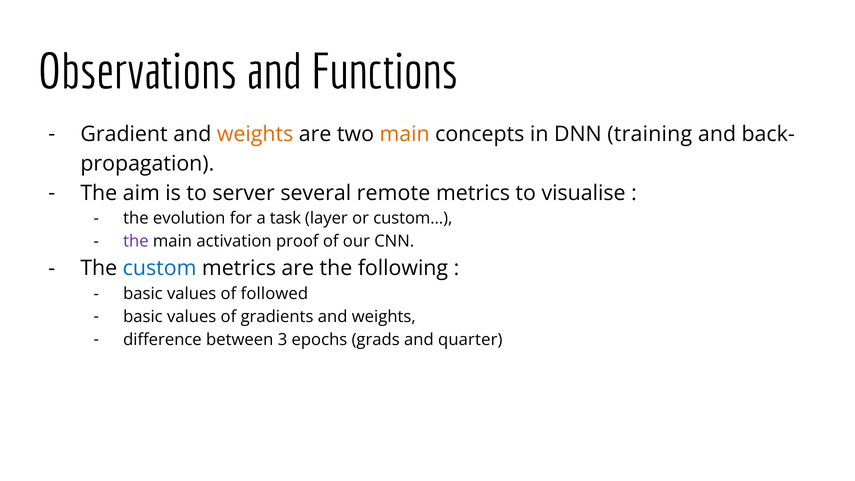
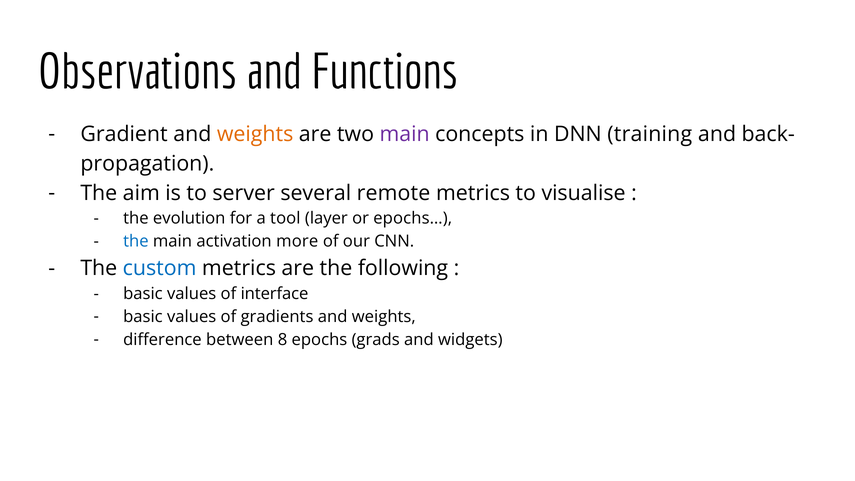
main colour: orange -> purple (405, 134)
task: task -> tool (285, 218)
custom…: custom… -> epochs… (413, 218)
the colour: purple -> blue (136, 241)
proof: proof -> more (297, 241)
followed: followed -> interface (275, 294)
3: 3 -> 8 (283, 340)
quarter: quarter -> widgets (470, 340)
